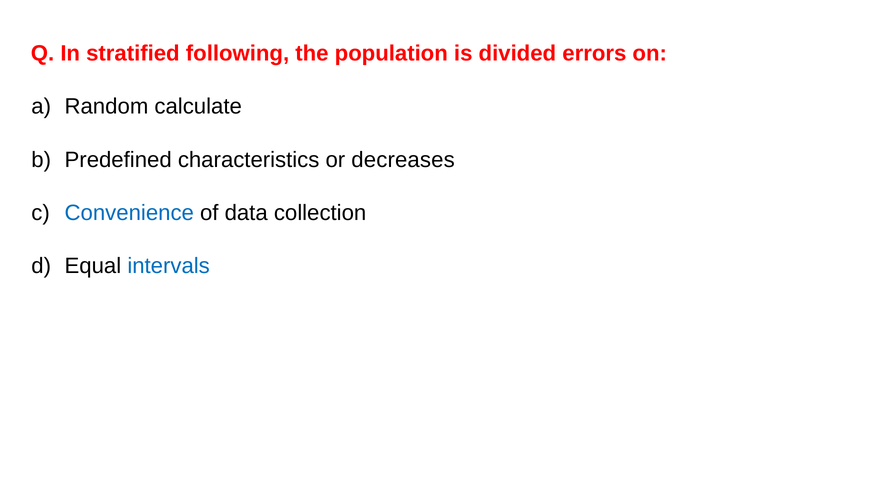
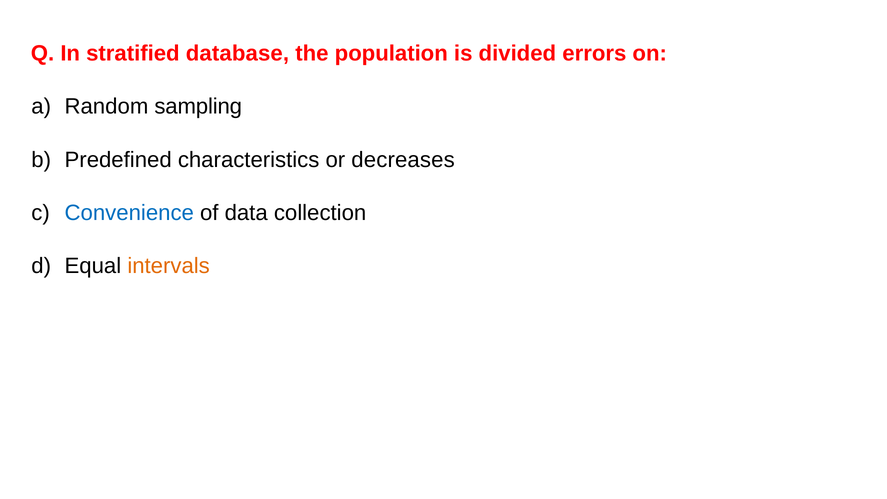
following: following -> database (237, 53)
calculate: calculate -> sampling (198, 106)
intervals colour: blue -> orange (169, 266)
